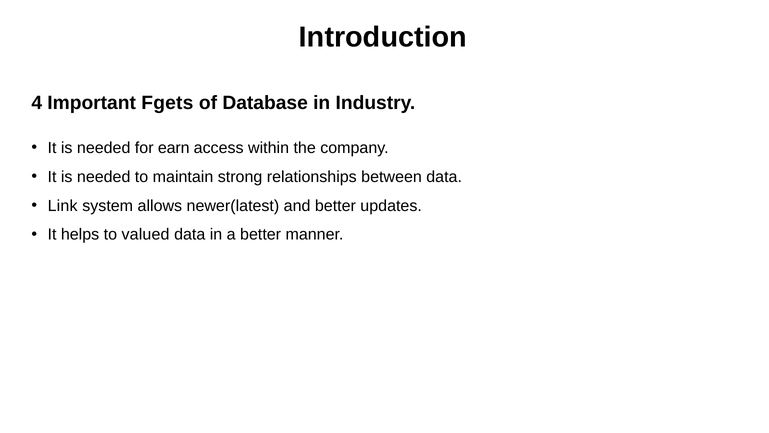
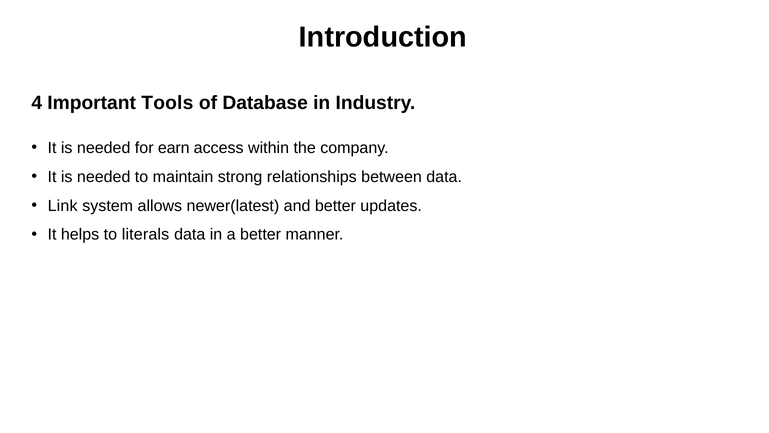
Fgets: Fgets -> Tools (167, 103)
valued: valued -> literals (146, 234)
